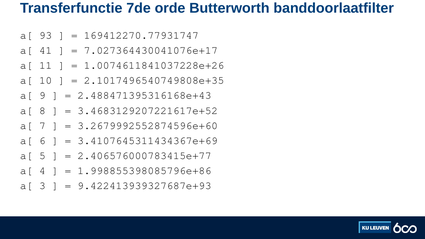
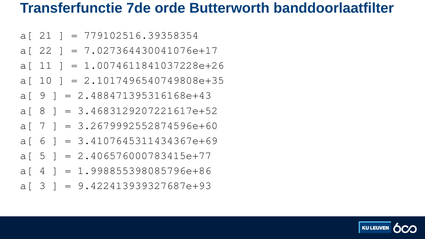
93: 93 -> 21 (46, 35)
169412270.77931747: 169412270.77931747 -> 779102516.39358354 (141, 35)
41: 41 -> 22 (46, 50)
